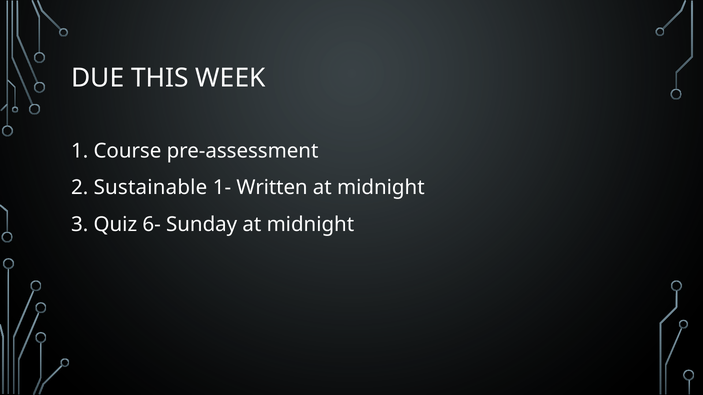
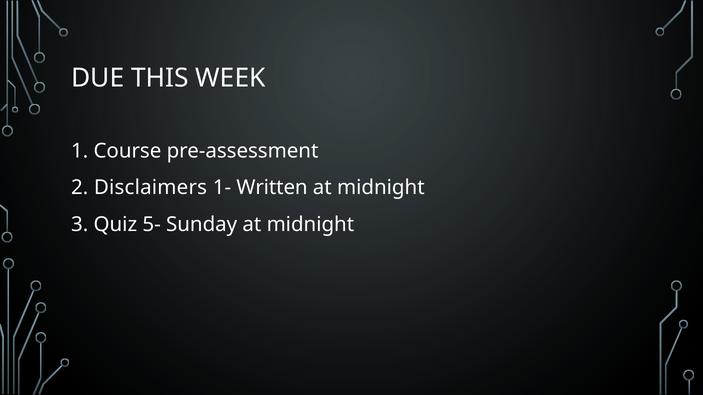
Sustainable: Sustainable -> Disclaimers (150, 188)
6-: 6- -> 5- (152, 225)
